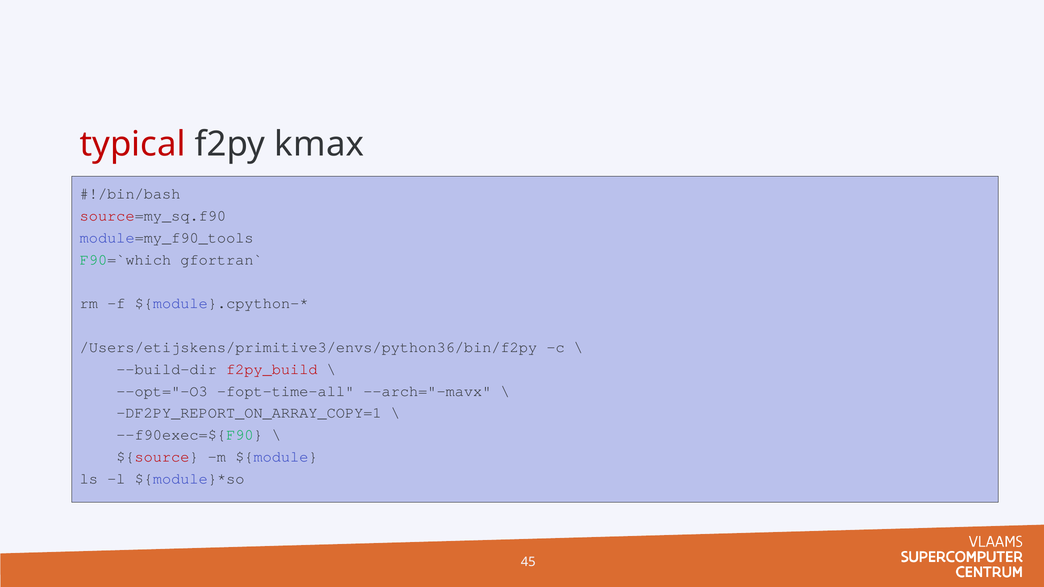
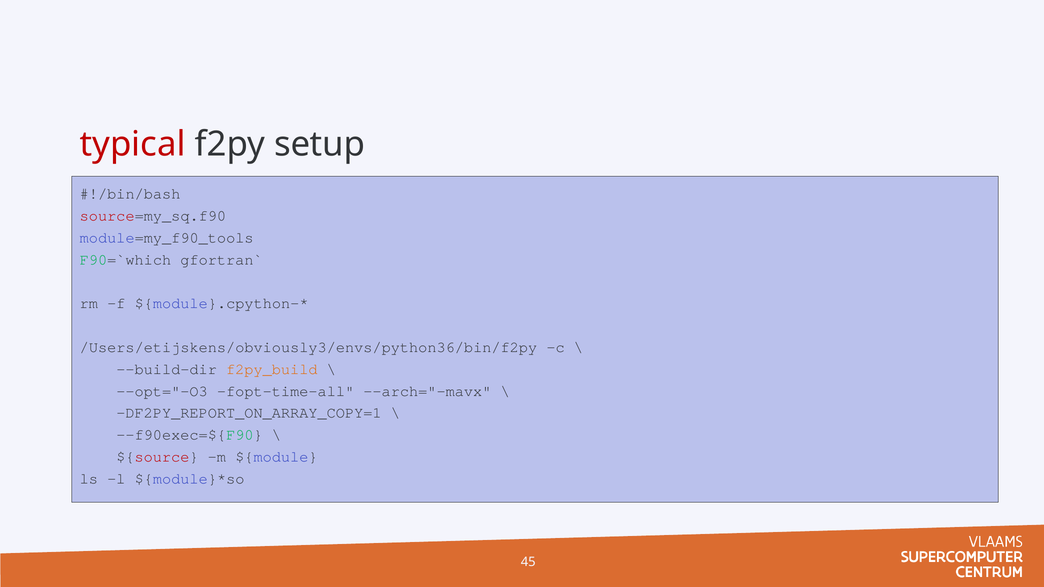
kmax: kmax -> setup (320, 144)
/Users/etijskens/primitive3/envs/python36/bin/f2py: /Users/etijskens/primitive3/envs/python36/bin/f2py -> /Users/etijskens/obviously3/envs/python36/bin/f2py (308, 347)
f2py_build colour: red -> orange (272, 369)
